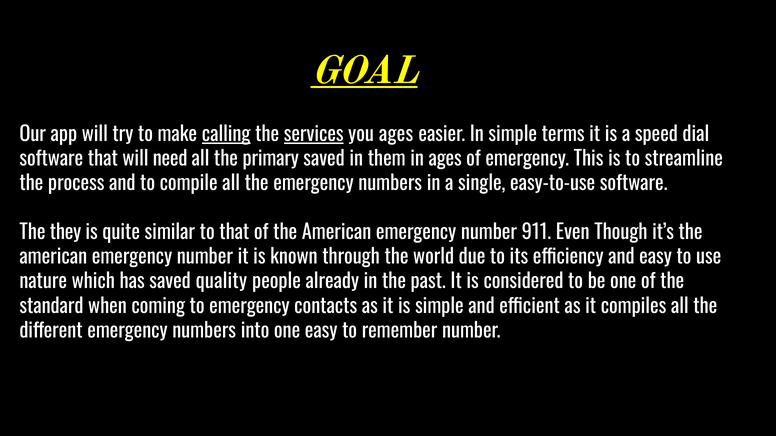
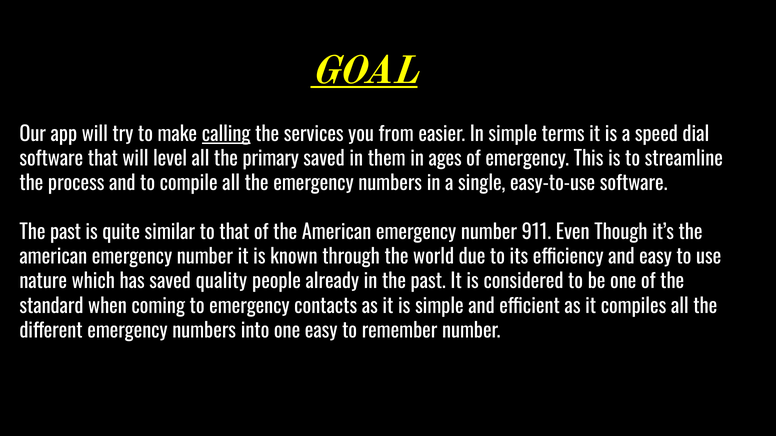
services underline: present -> none (314, 135)
you ages: ages -> from (396, 135)
need: need -> level (170, 159)
they: they -> past (66, 233)
